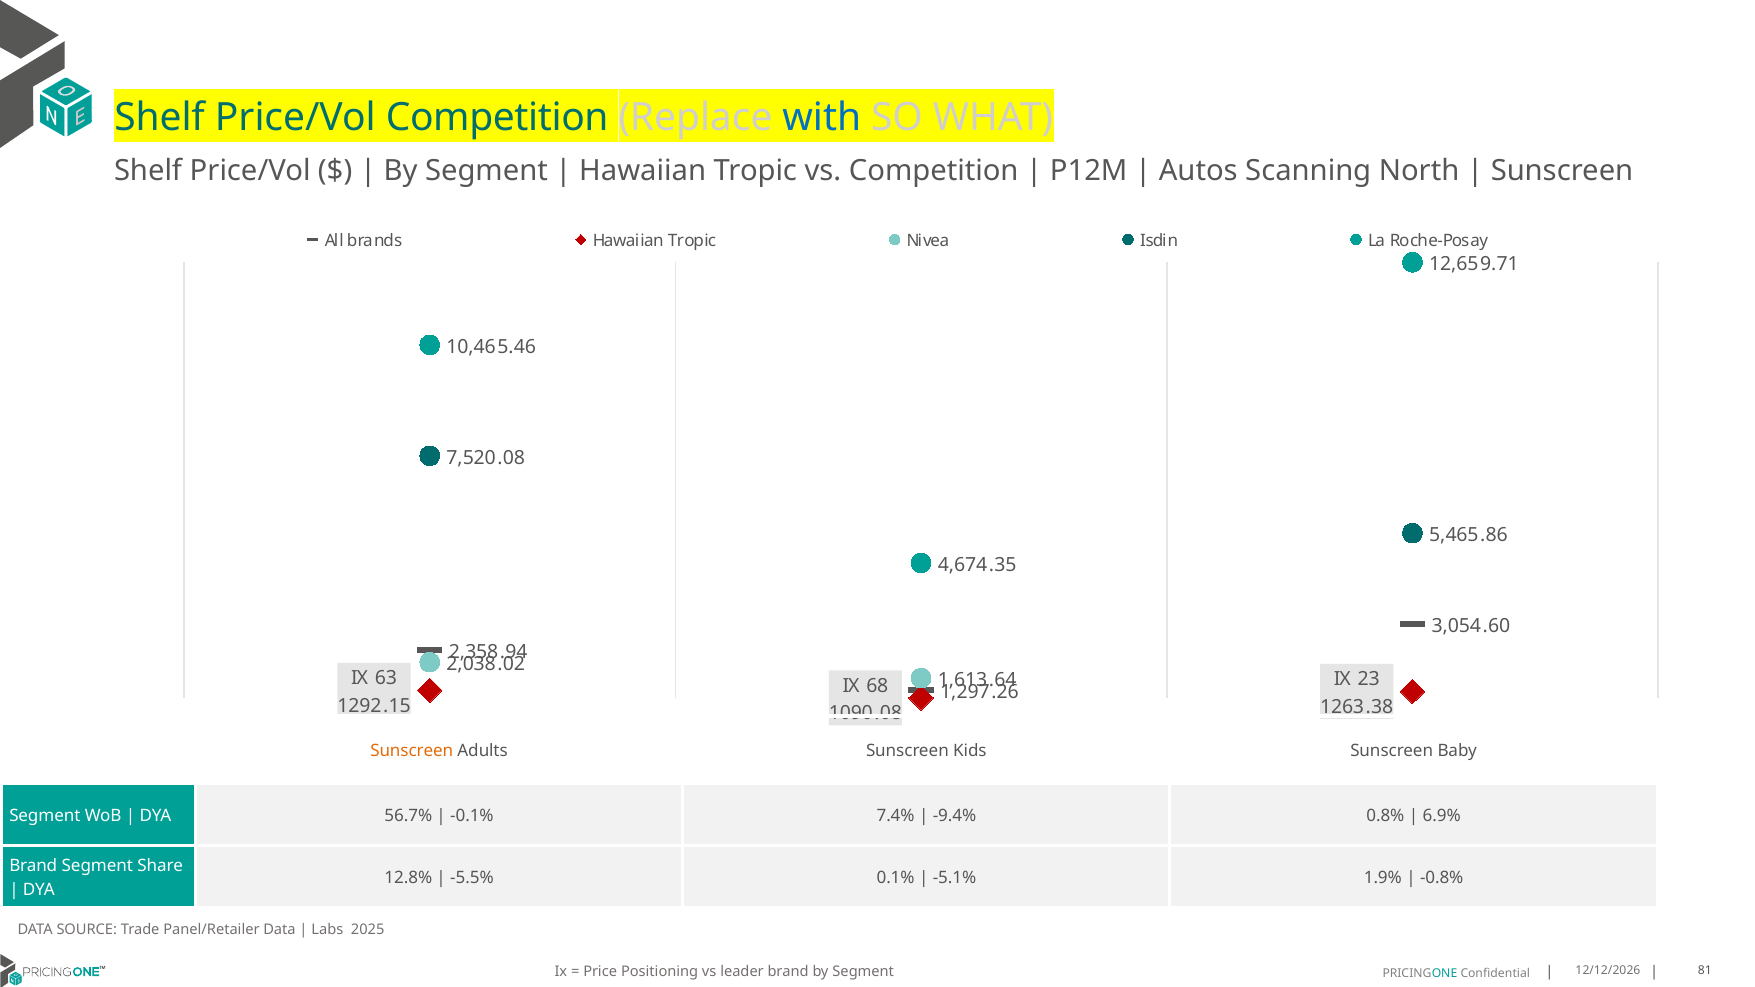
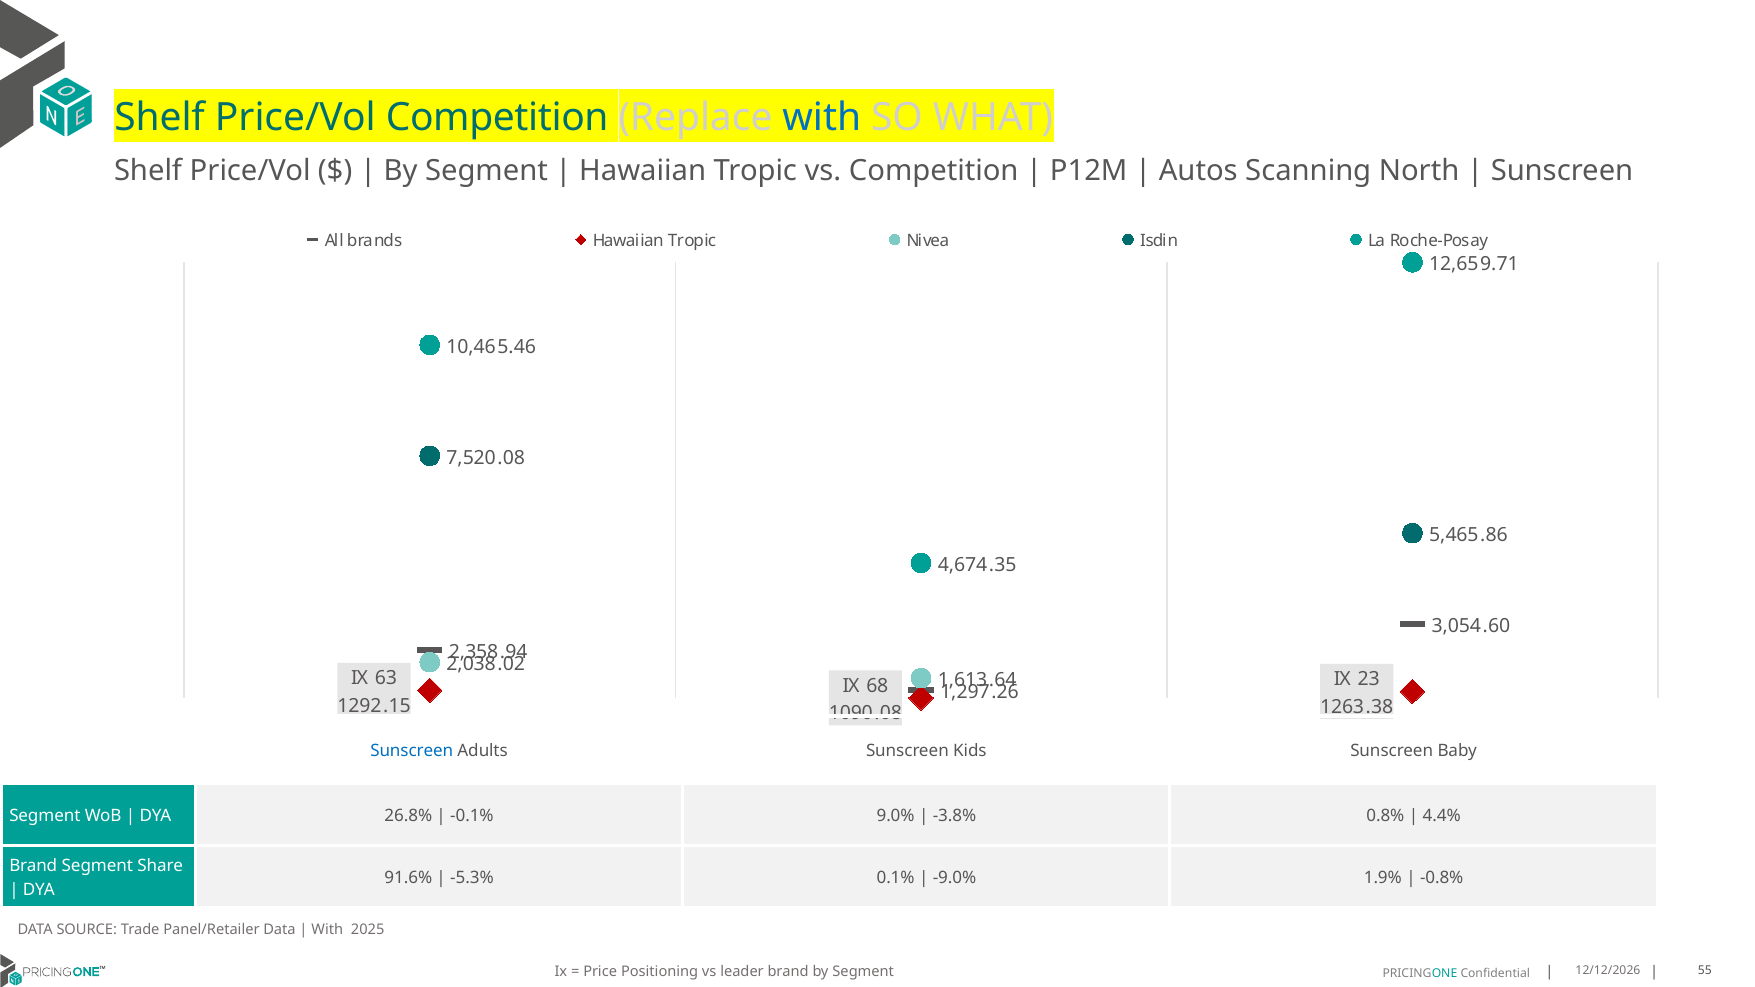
Sunscreen colour: orange -> blue (412, 751)
56.7%: 56.7% -> 26.8% (408, 816)
7.4%: 7.4% -> 9.0% (896, 816)
-9.4%: -9.4% -> -3.8% (955, 816)
6.9%: 6.9% -> 4.4% (1442, 816)
12.8%: 12.8% -> 91.6% (408, 878)
-5.5%: -5.5% -> -5.3% (472, 878)
-5.1%: -5.1% -> -9.0% (955, 878)
Labs: Labs -> With (327, 930)
81: 81 -> 55 (1705, 971)
